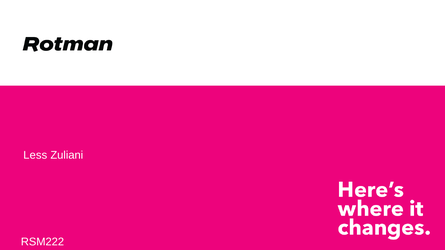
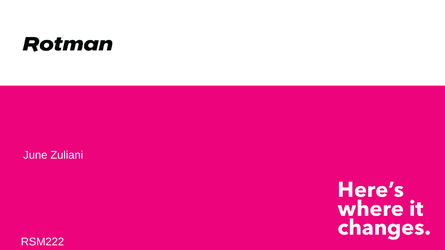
Less: Less -> June (35, 155)
